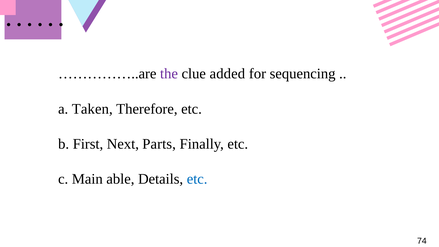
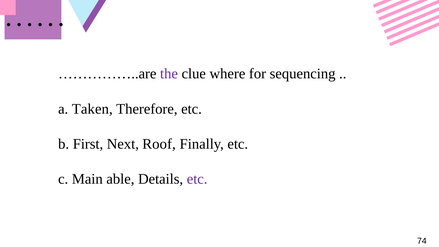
added: added -> where (227, 74)
Parts: Parts -> Roof (159, 144)
etc colour: blue -> purple (197, 179)
